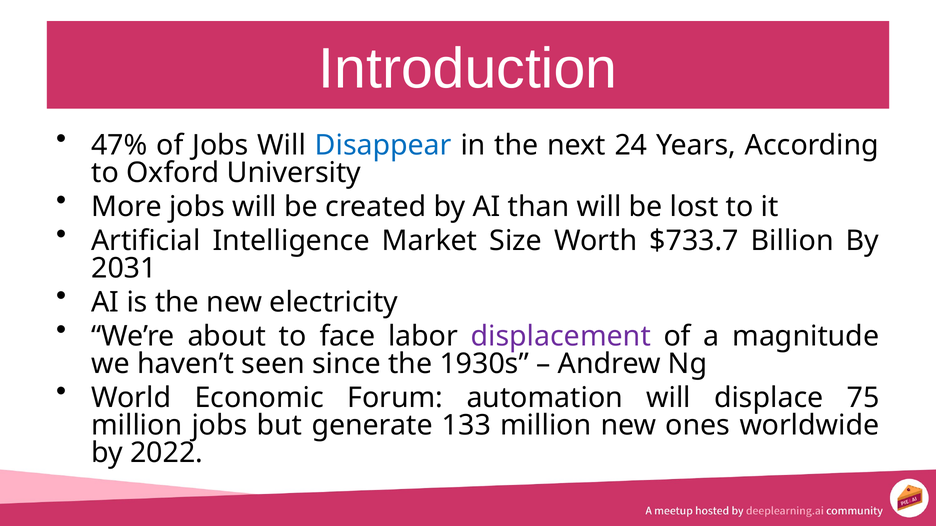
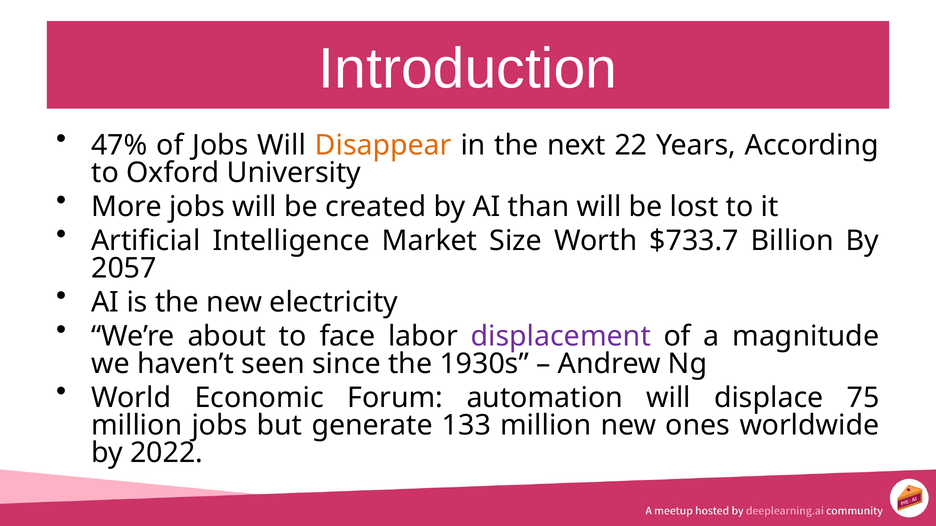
Disappear colour: blue -> orange (383, 146)
24: 24 -> 22 (631, 146)
2031: 2031 -> 2057 (124, 269)
